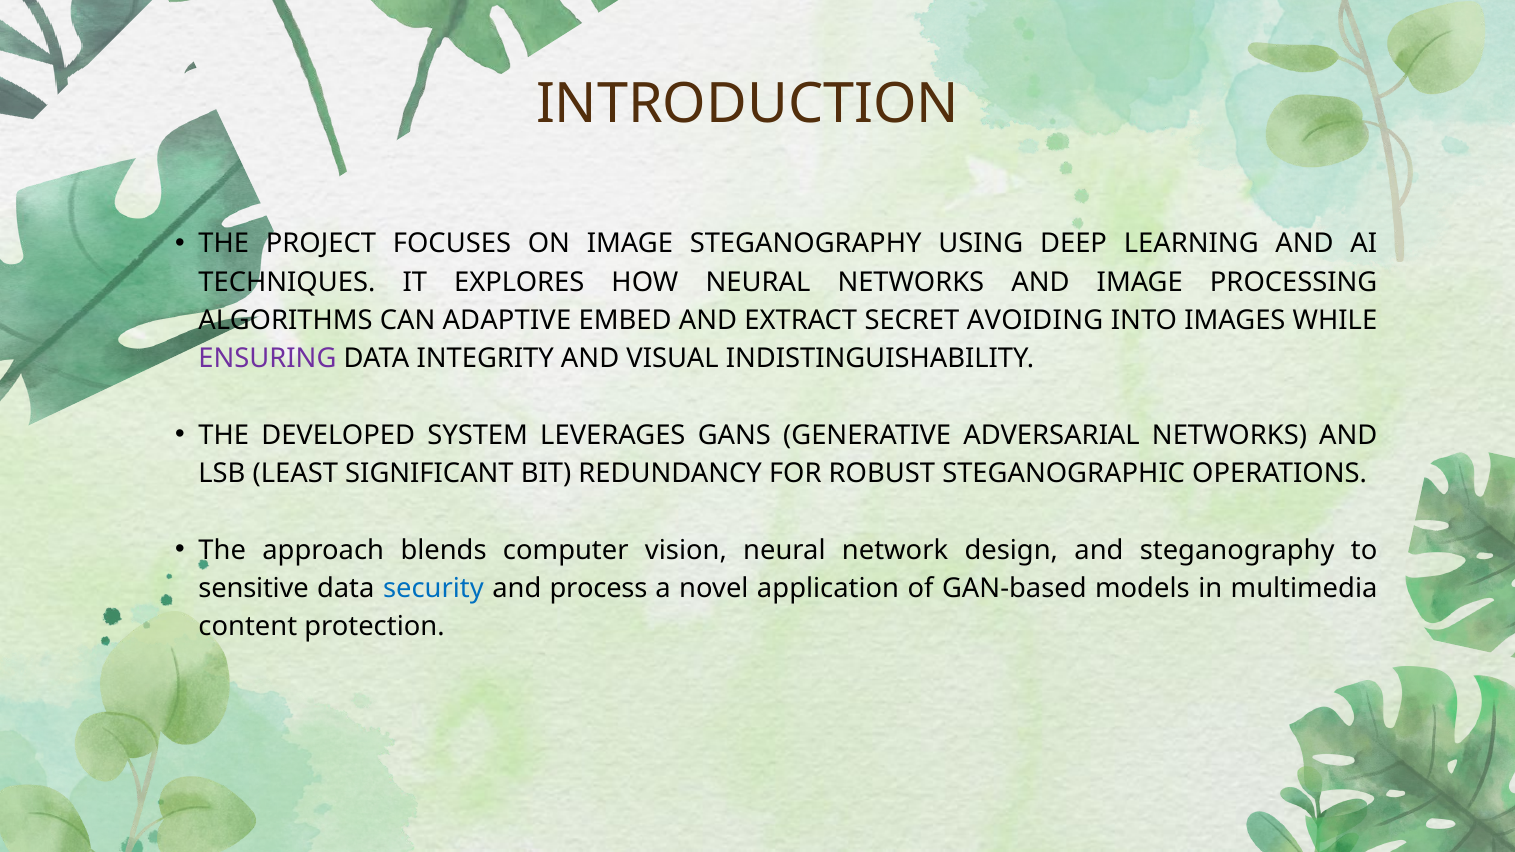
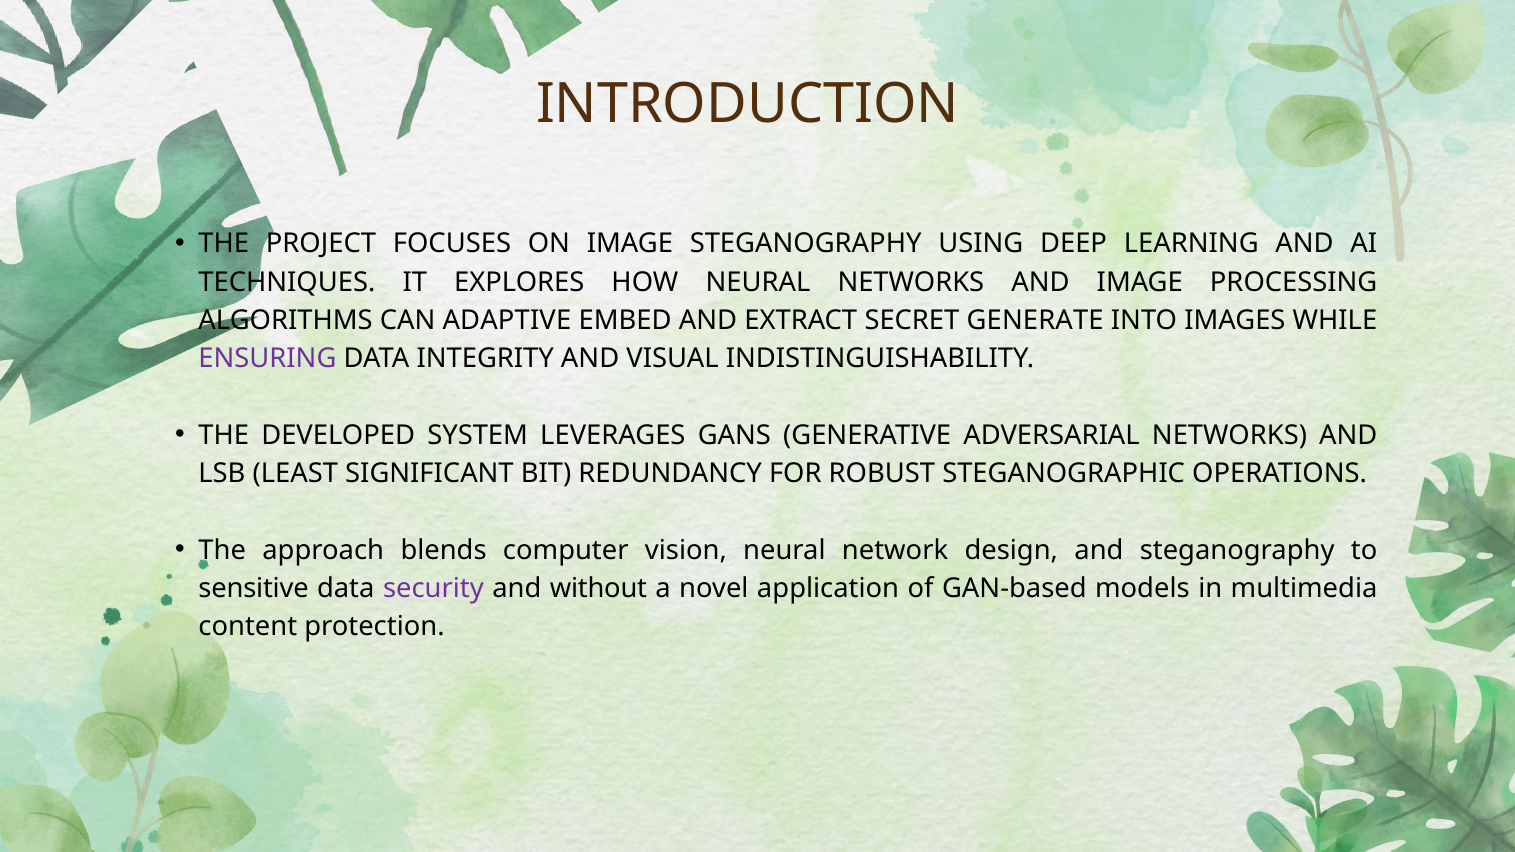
AVOIDING: AVOIDING -> GENERATE (1035, 320)
security colour: blue -> purple (433, 588)
process: process -> without (598, 588)
